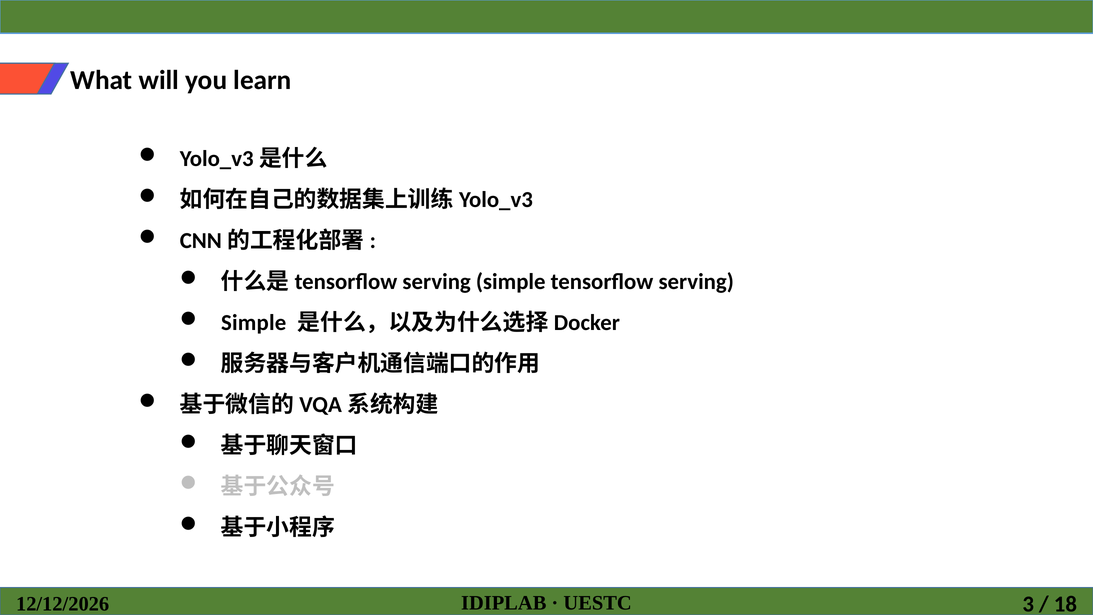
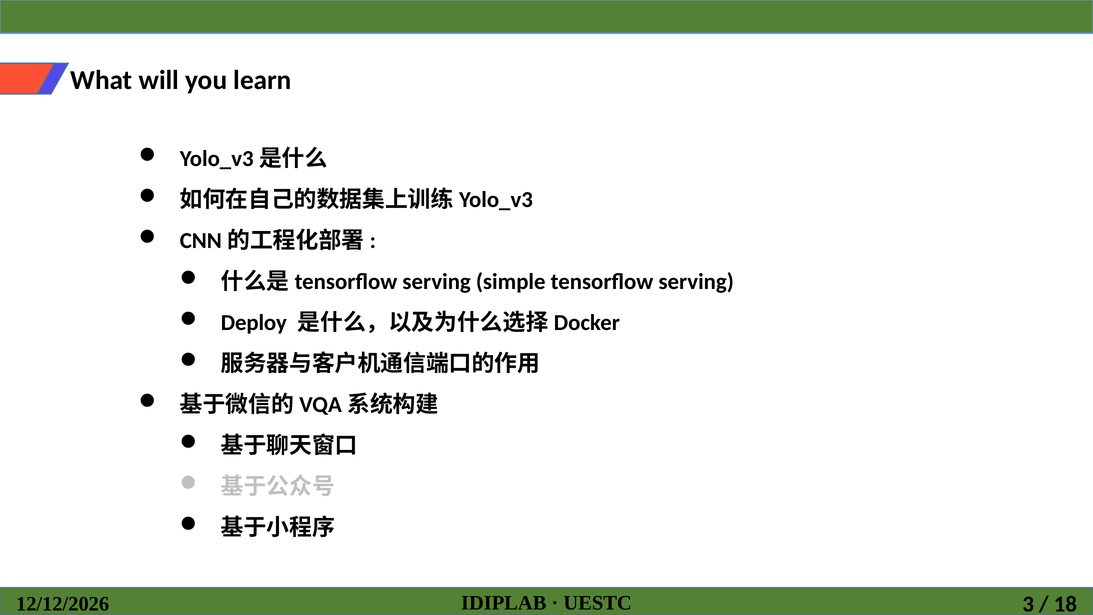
Simple: Simple -> Deploy (254, 323)
